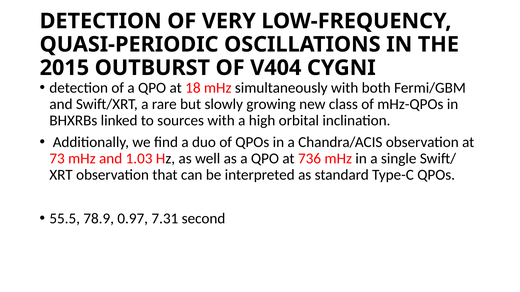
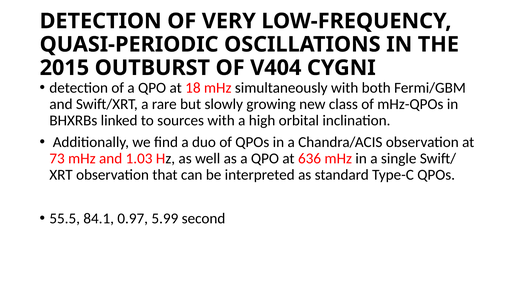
736: 736 -> 636 (310, 159)
78.9: 78.9 -> 84.1 (99, 219)
7.31: 7.31 -> 5.99 (165, 219)
